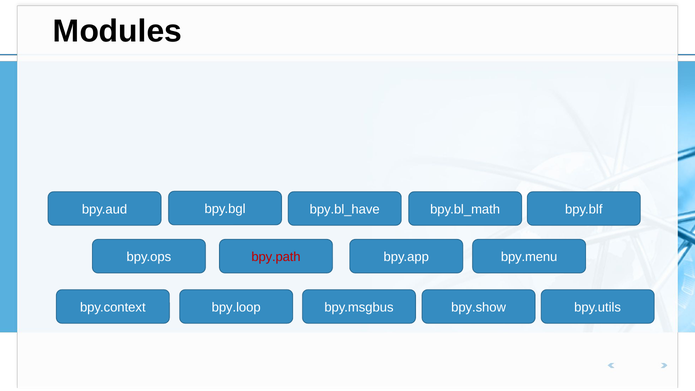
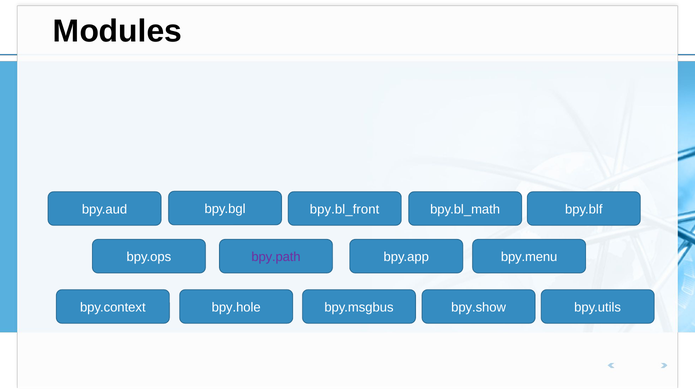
bpy.bl_have: bpy.bl_have -> bpy.bl_front (345, 209)
bpy.path colour: red -> purple (276, 257)
bpy.loop: bpy.loop -> bpy.hole (236, 307)
